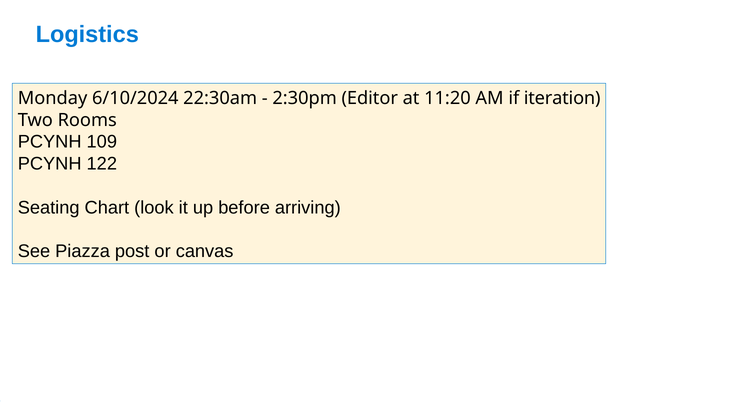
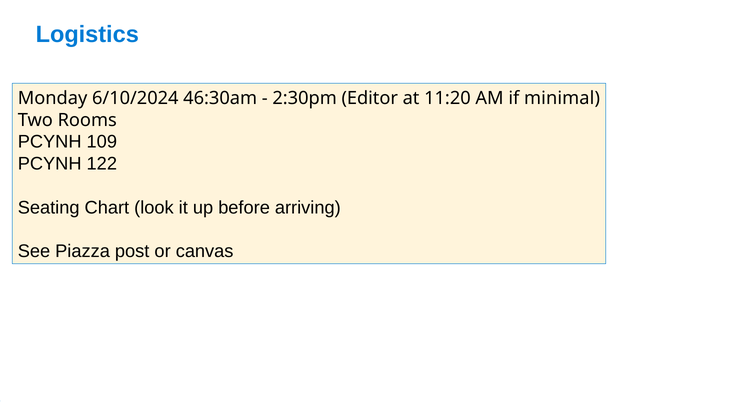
22:30am: 22:30am -> 46:30am (220, 98)
iteration: iteration -> minimal (562, 98)
